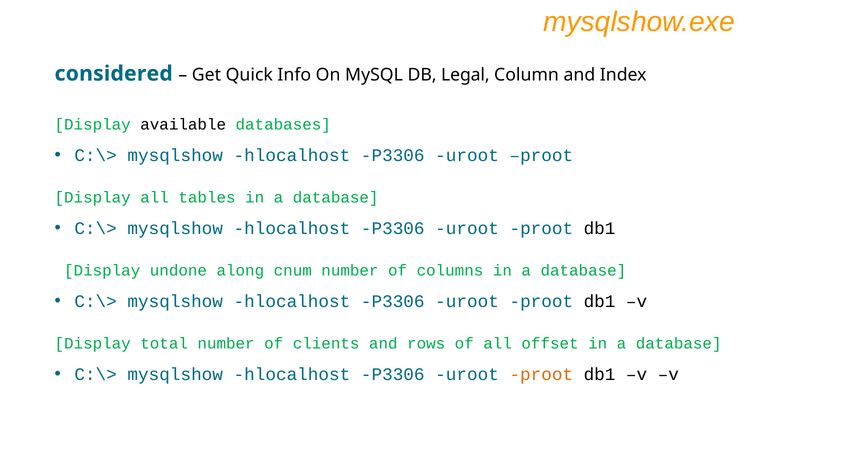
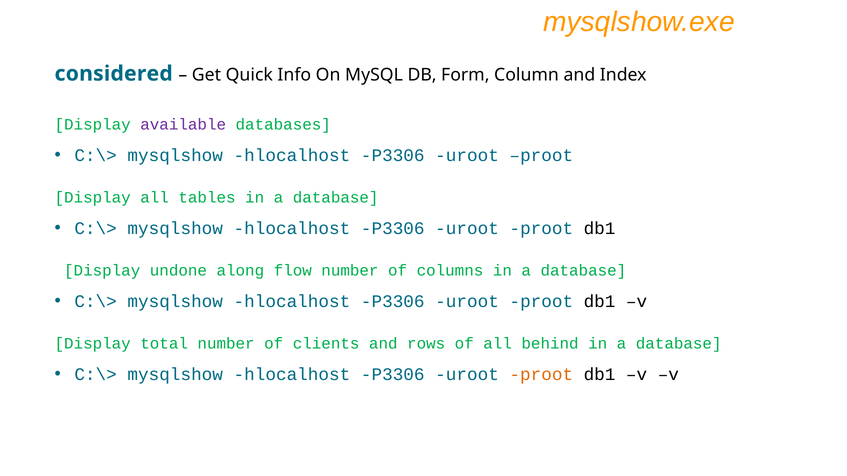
Legal: Legal -> Form (465, 75)
available colour: black -> purple (183, 125)
cnum: cnum -> flow (293, 271)
offset: offset -> behind (550, 344)
